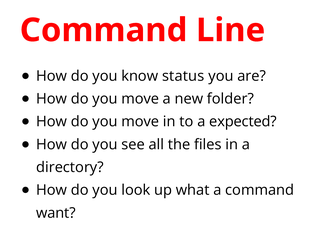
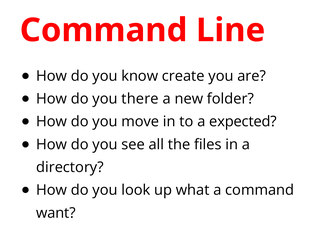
status: status -> create (183, 76)
move: move -> there (140, 99)
